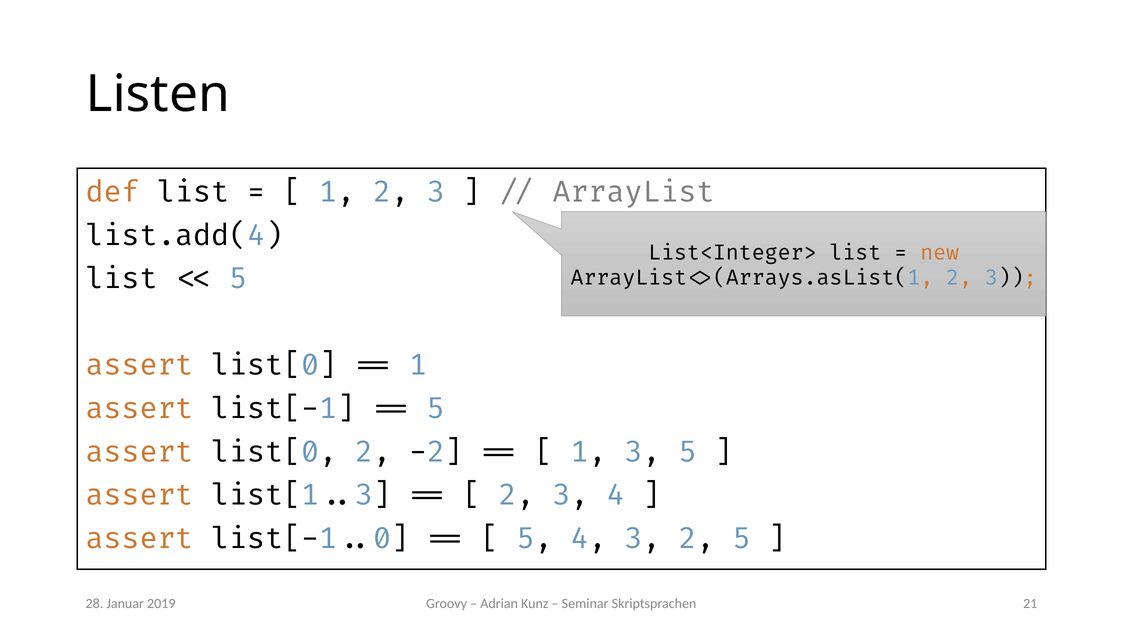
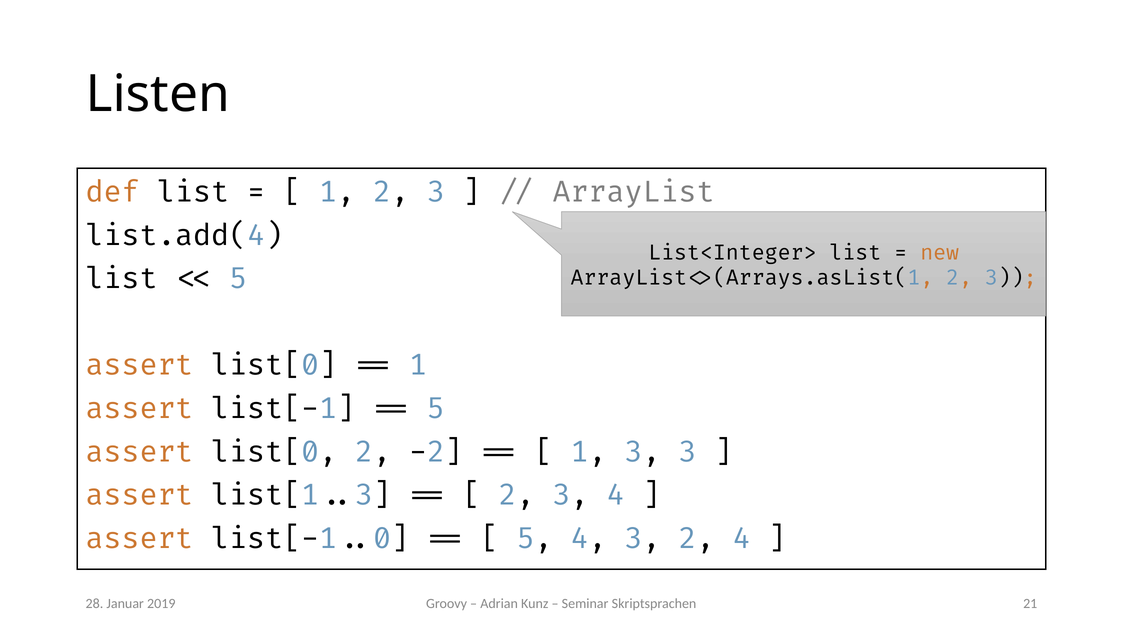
3 5: 5 -> 3 (688, 452)
2 5: 5 -> 4 (742, 538)
